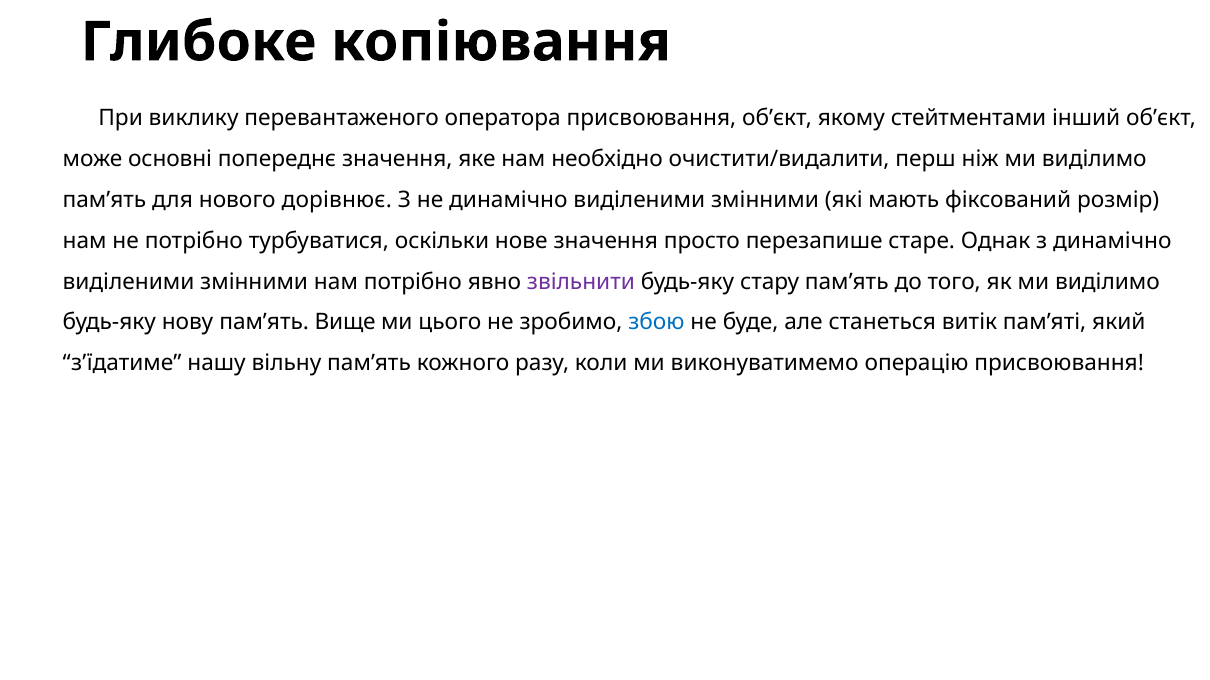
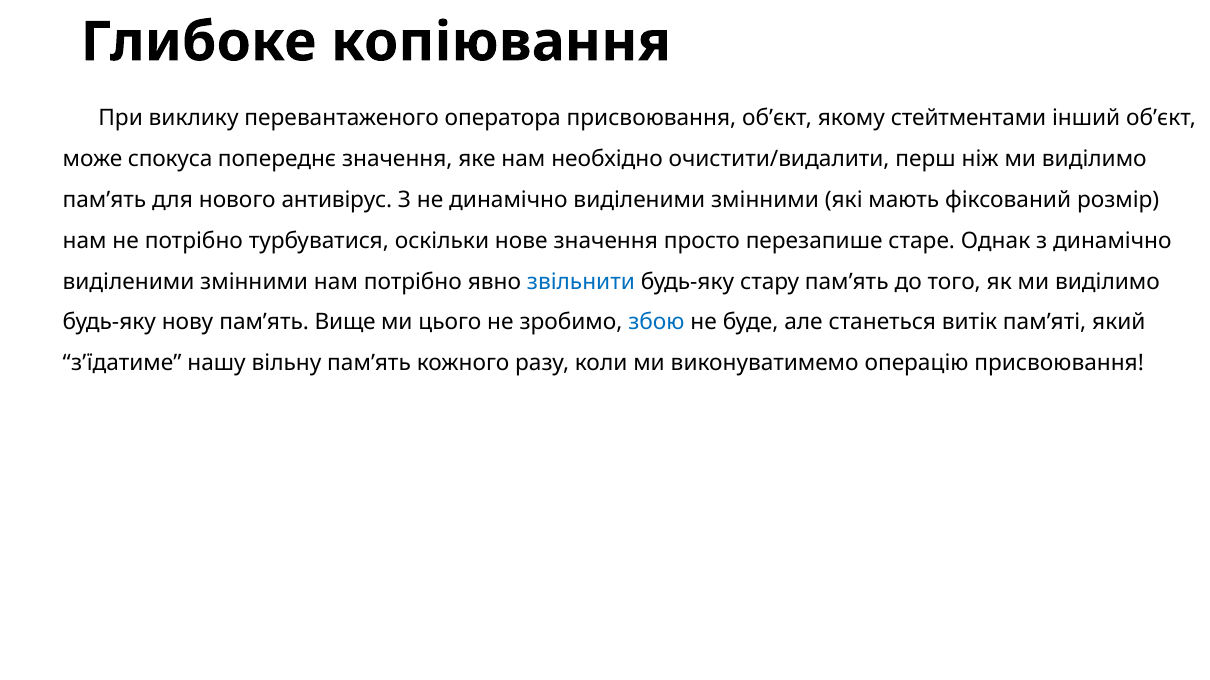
основні: основні -> спокуса (170, 159)
дорівнює: дорівнює -> антивірус (337, 200)
звільнити colour: purple -> blue (581, 282)
